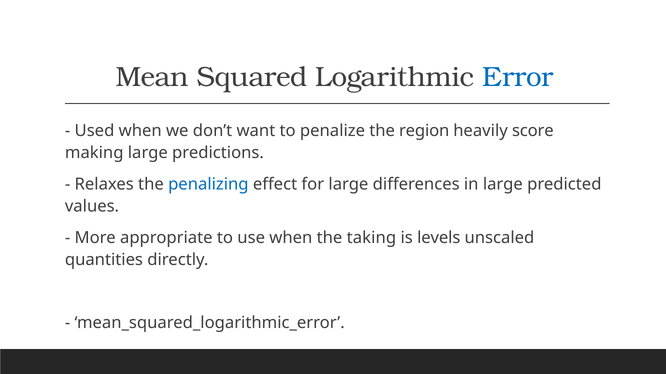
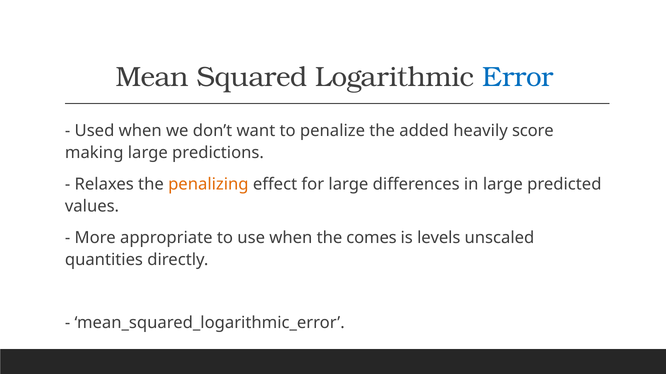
region: region -> added (424, 131)
penalizing colour: blue -> orange (208, 184)
taking: taking -> comes (372, 238)
